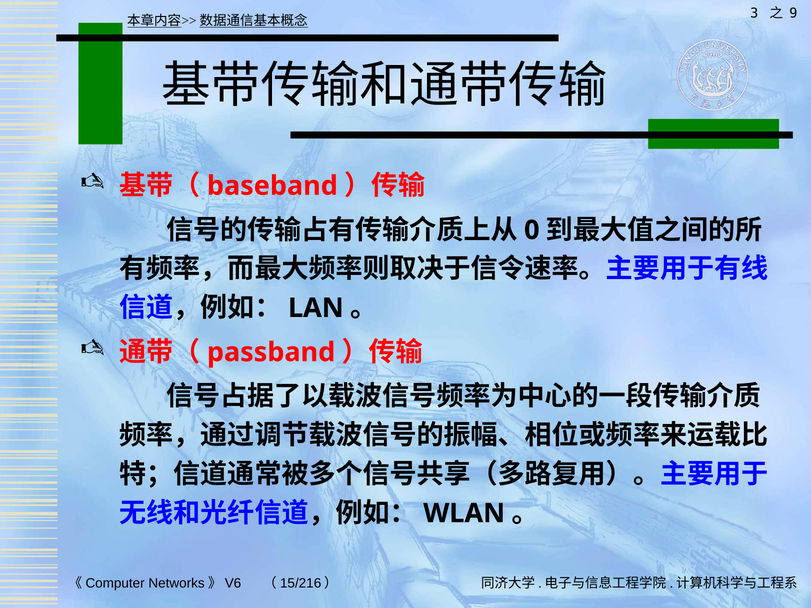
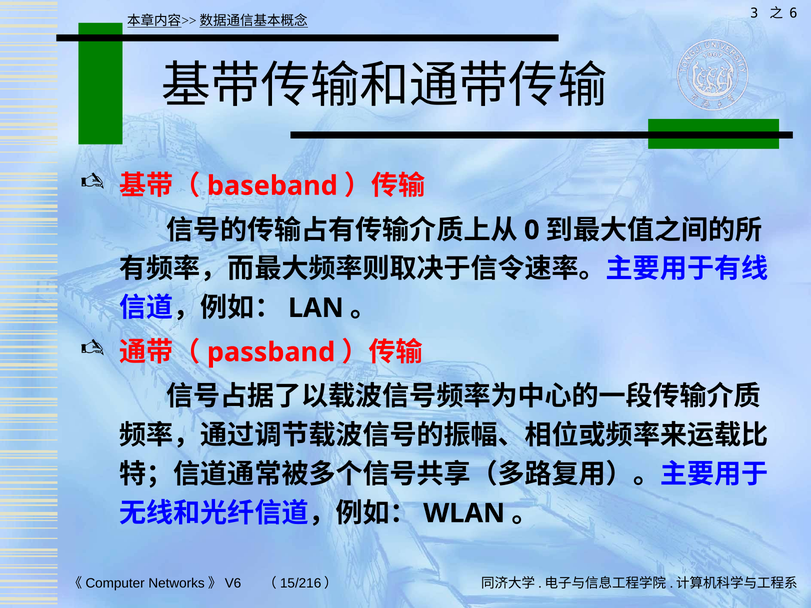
9: 9 -> 6 (793, 13)
